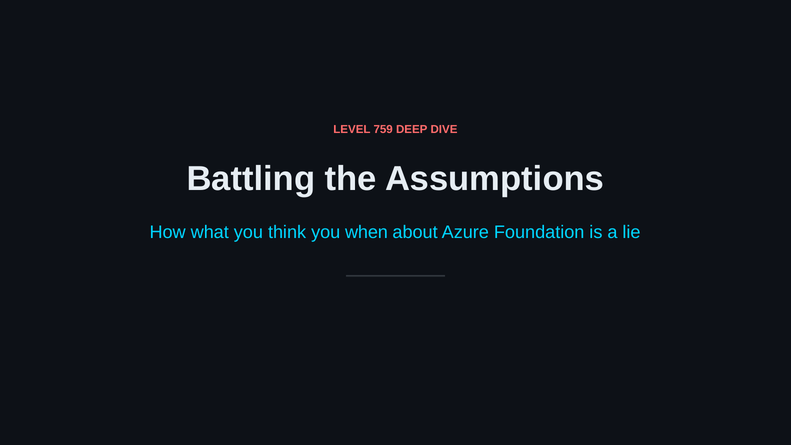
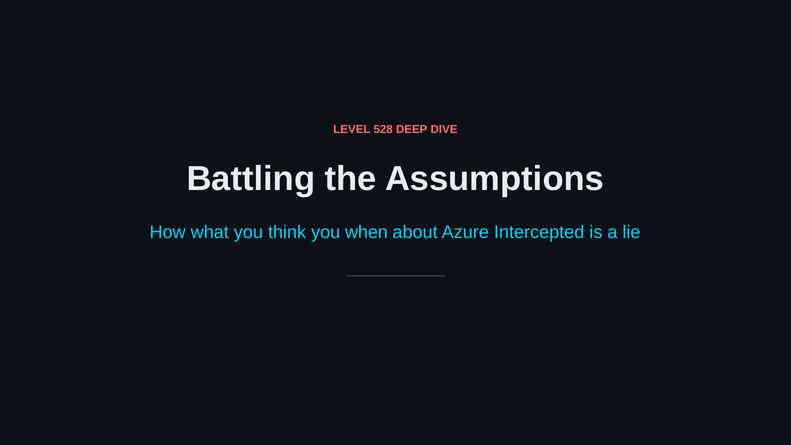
759: 759 -> 528 (383, 129)
Foundation: Foundation -> Intercepted (539, 232)
